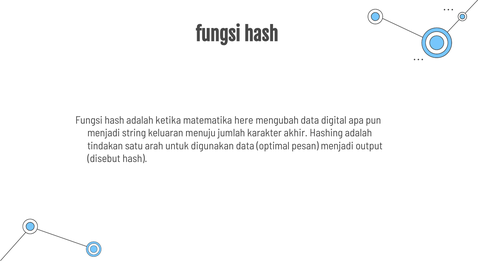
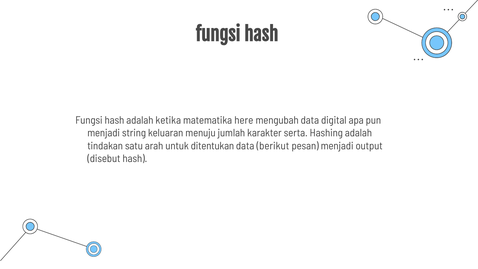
akhir: akhir -> serta (296, 133)
digunakan: digunakan -> ditentukan (212, 146)
optimal: optimal -> berikut (273, 146)
